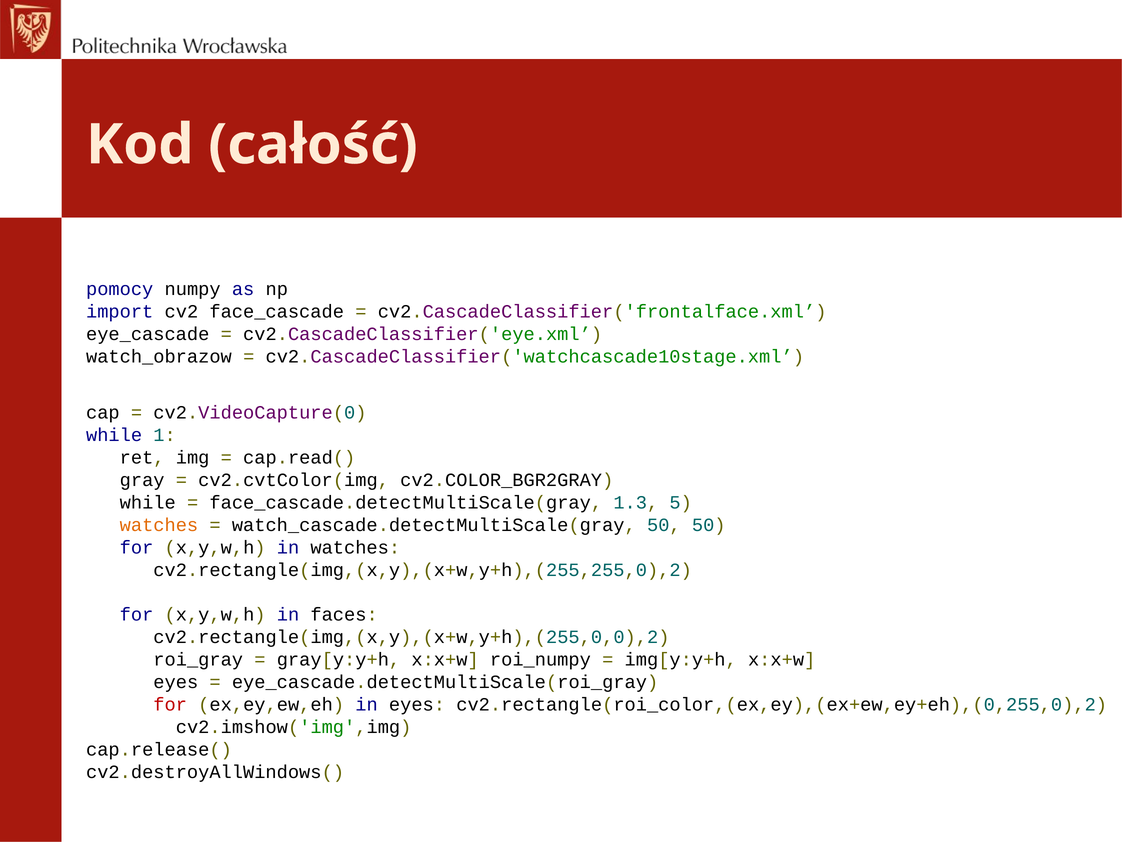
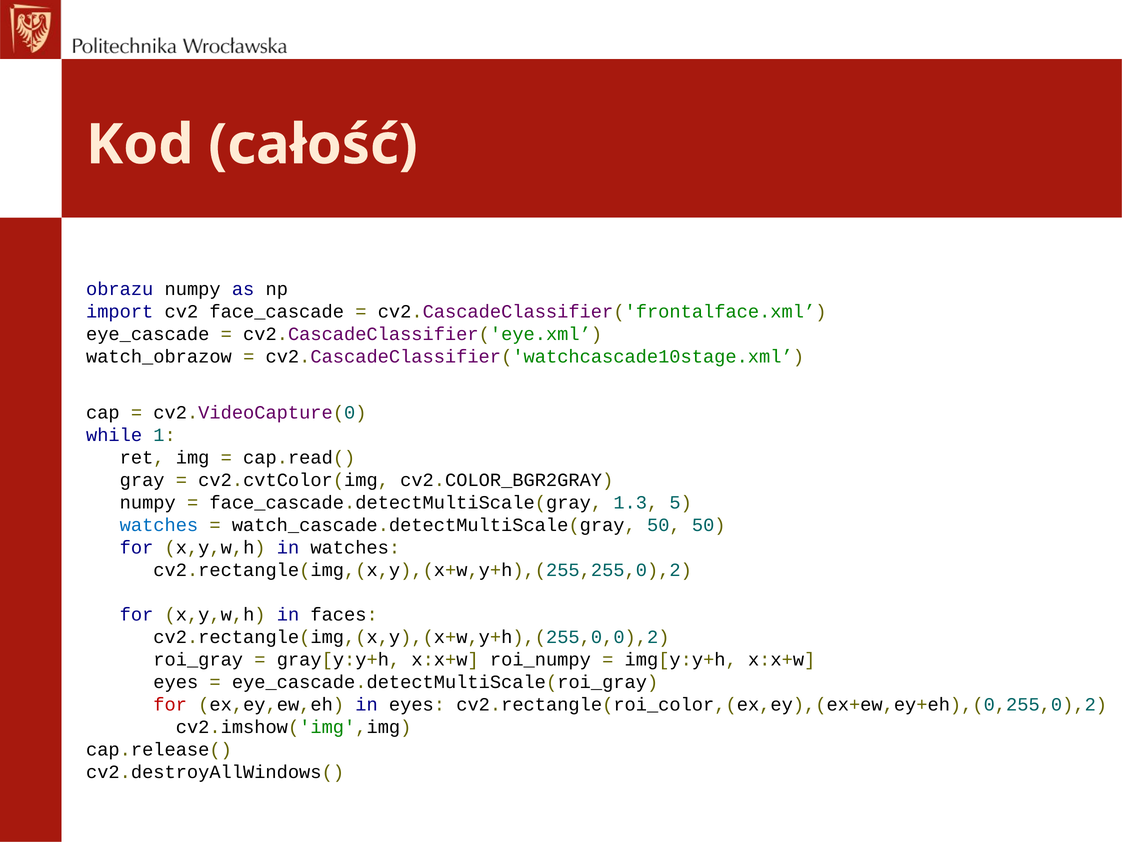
pomocy: pomocy -> obrazu (120, 289)
while: while -> numpy (148, 502)
watches colour: orange -> blue (159, 525)
